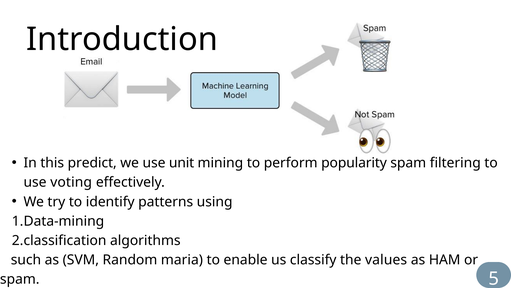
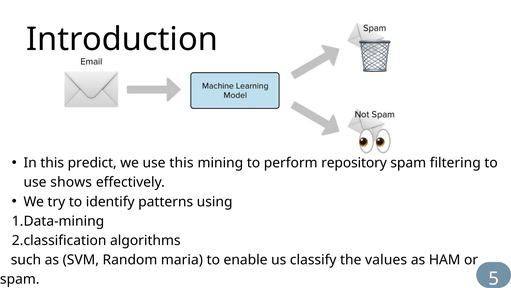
use unit: unit -> this (181, 163)
popularity: popularity -> repository (354, 163)
voting: voting -> shows (71, 182)
